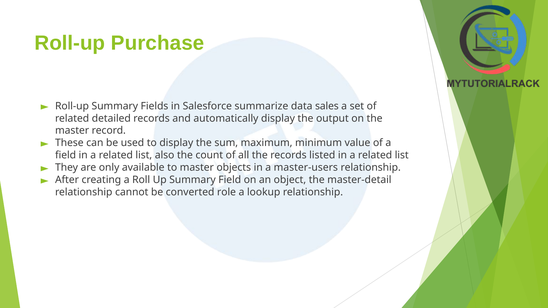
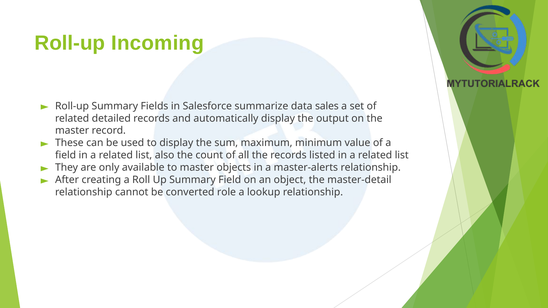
Purchase: Purchase -> Incoming (158, 43)
master-users: master-users -> master-alerts (306, 168)
